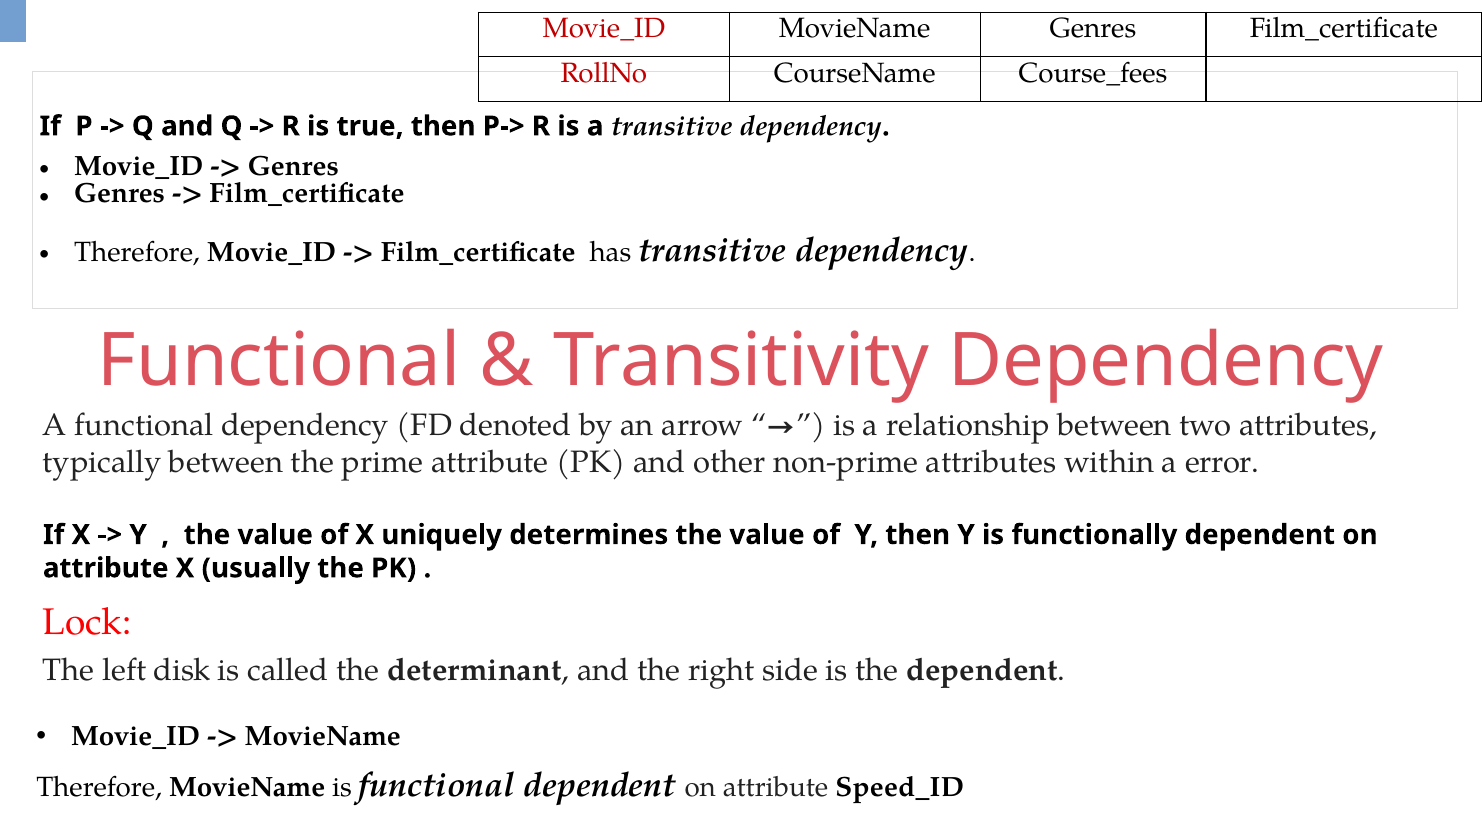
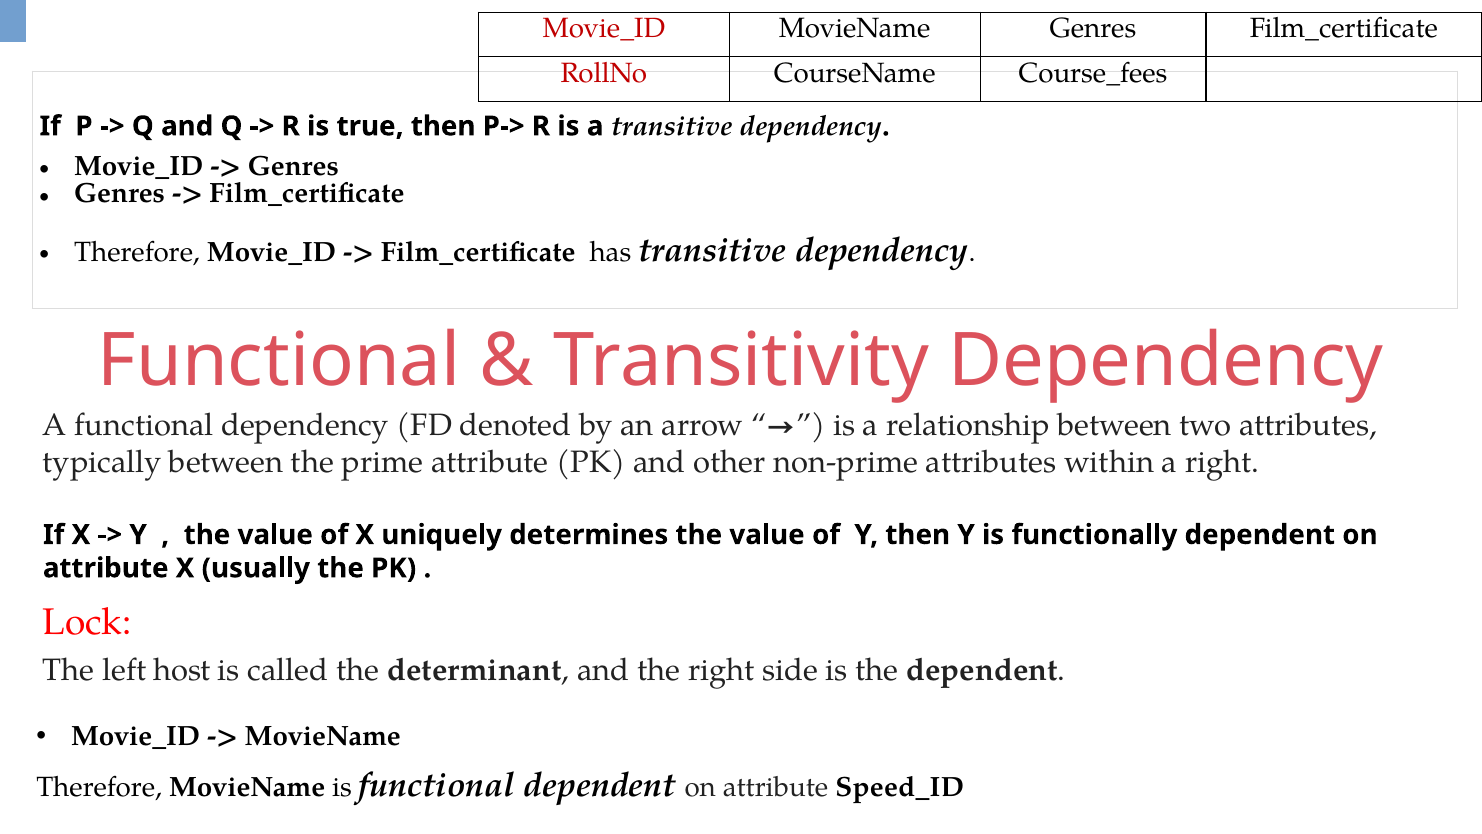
a error: error -> right (1222, 463)
disk: disk -> host (182, 670)
